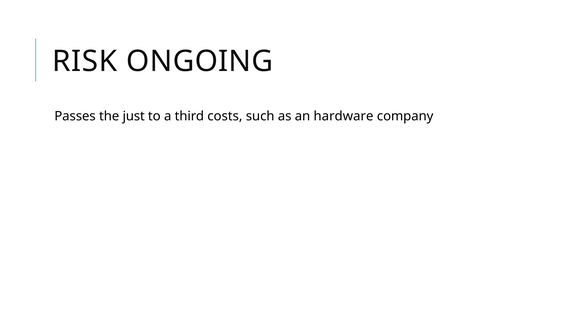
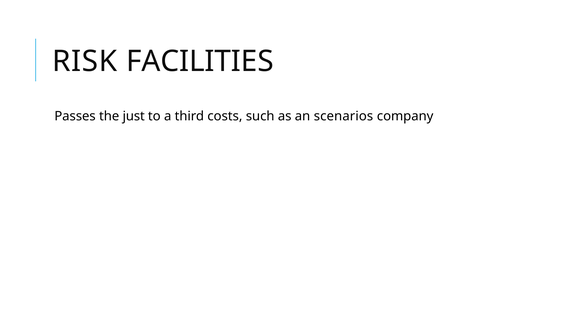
ONGOING: ONGOING -> FACILITIES (200, 61)
hardware: hardware -> scenarios (343, 116)
